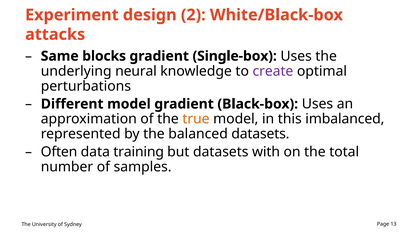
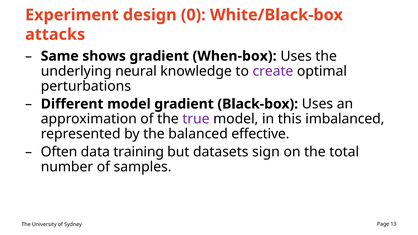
2: 2 -> 0 (193, 15)
blocks: blocks -> shows (104, 56)
Single-box: Single-box -> When-box (235, 56)
true colour: orange -> purple (196, 119)
balanced datasets: datasets -> effective (260, 134)
with: with -> sign (266, 152)
